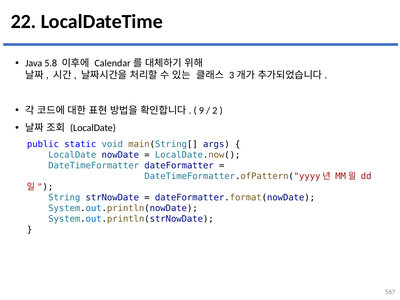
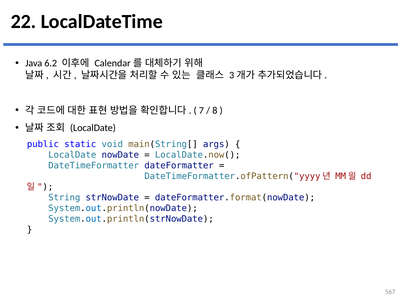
5.8: 5.8 -> 6.2 (51, 63)
9: 9 -> 7 (201, 110)
2: 2 -> 8 (215, 110)
